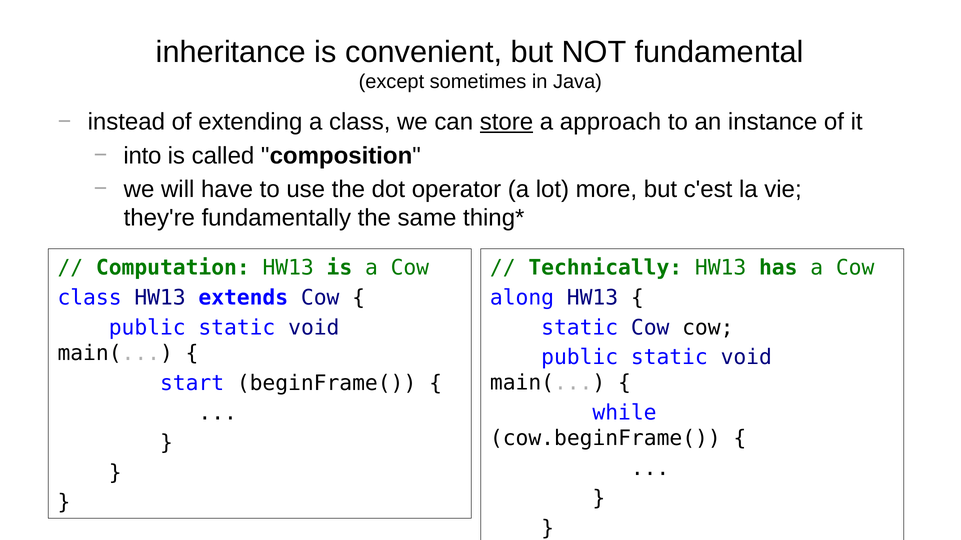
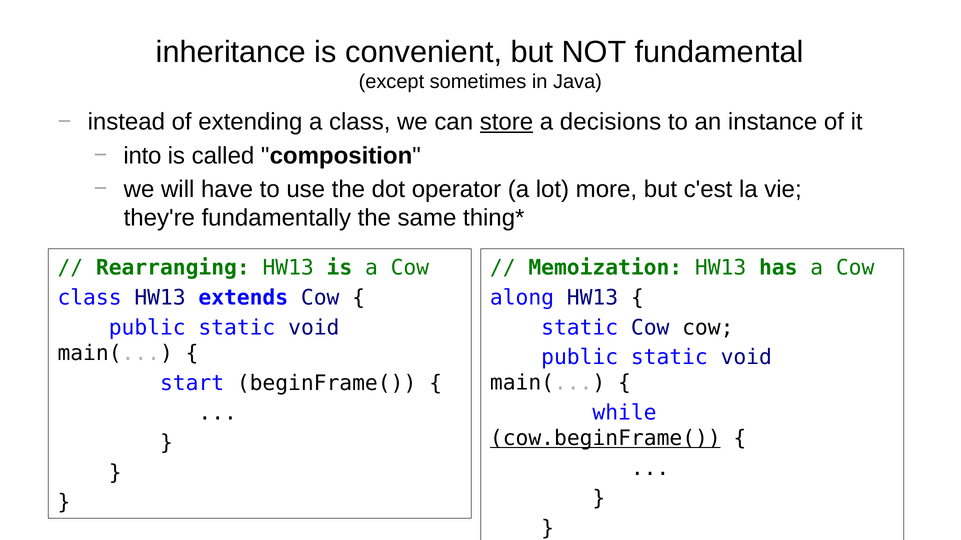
approach: approach -> decisions (610, 122)
Computation: Computation -> Rearranging (173, 268)
Technically: Technically -> Memoization (605, 268)
cow.beginFrame( underline: none -> present (605, 439)
